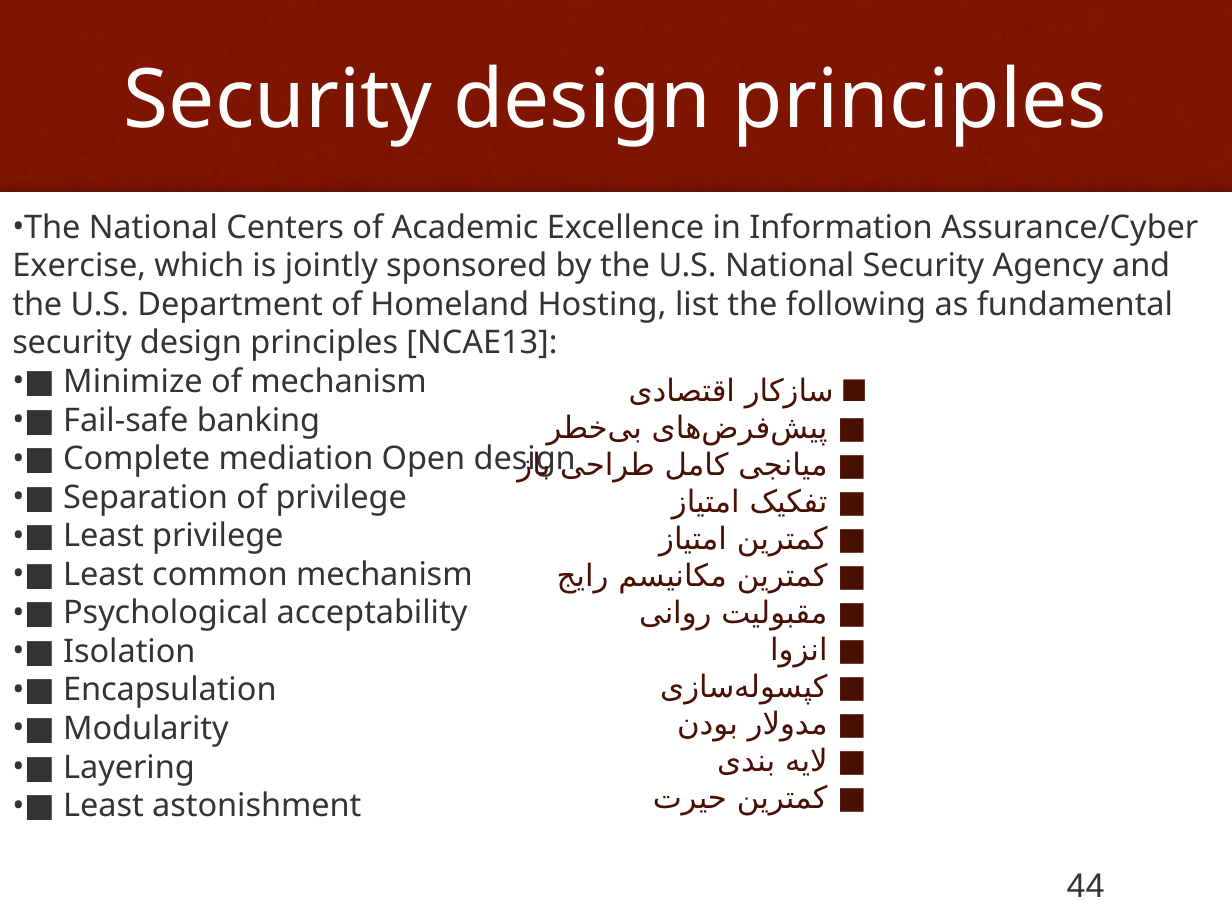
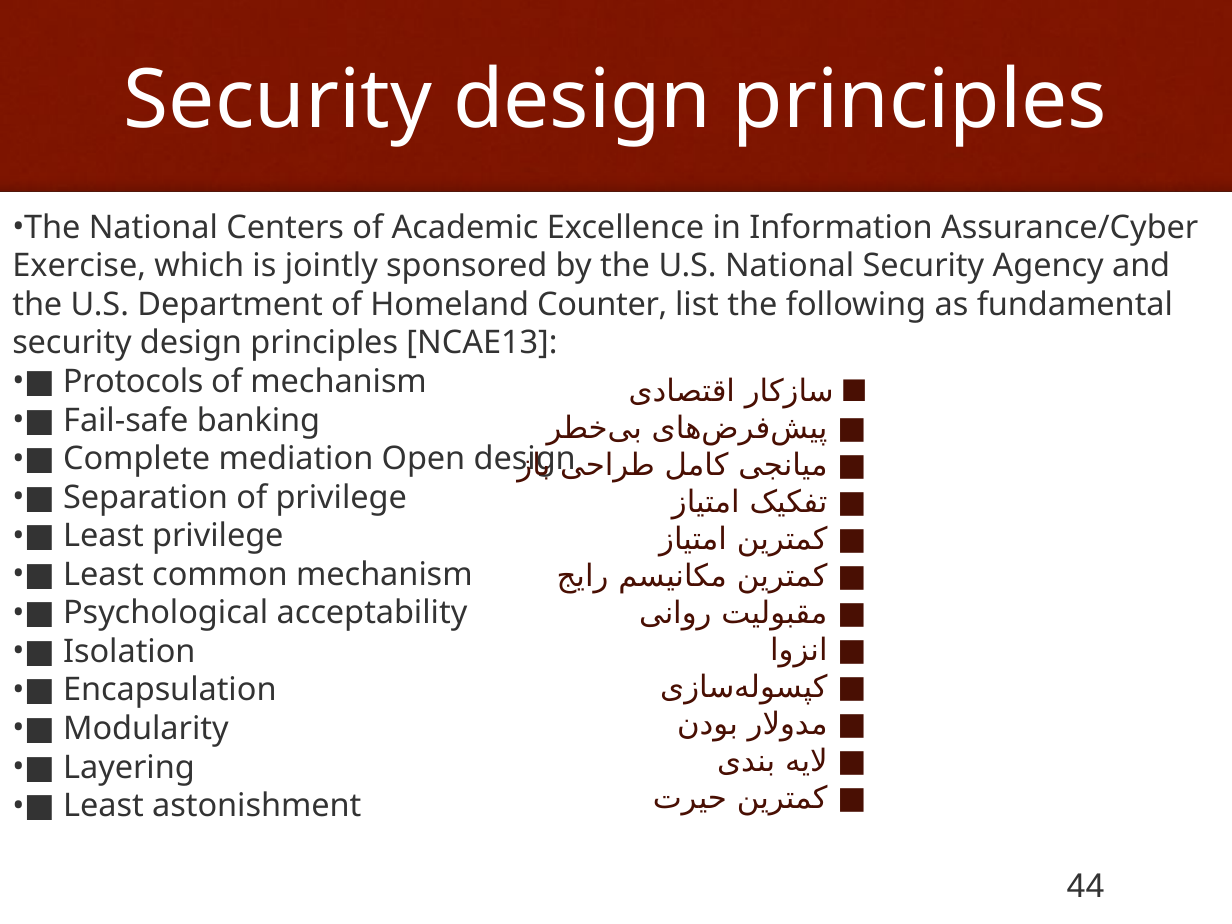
Hosting: Hosting -> Counter (602, 305)
Minimize: Minimize -> Protocols (133, 382)
